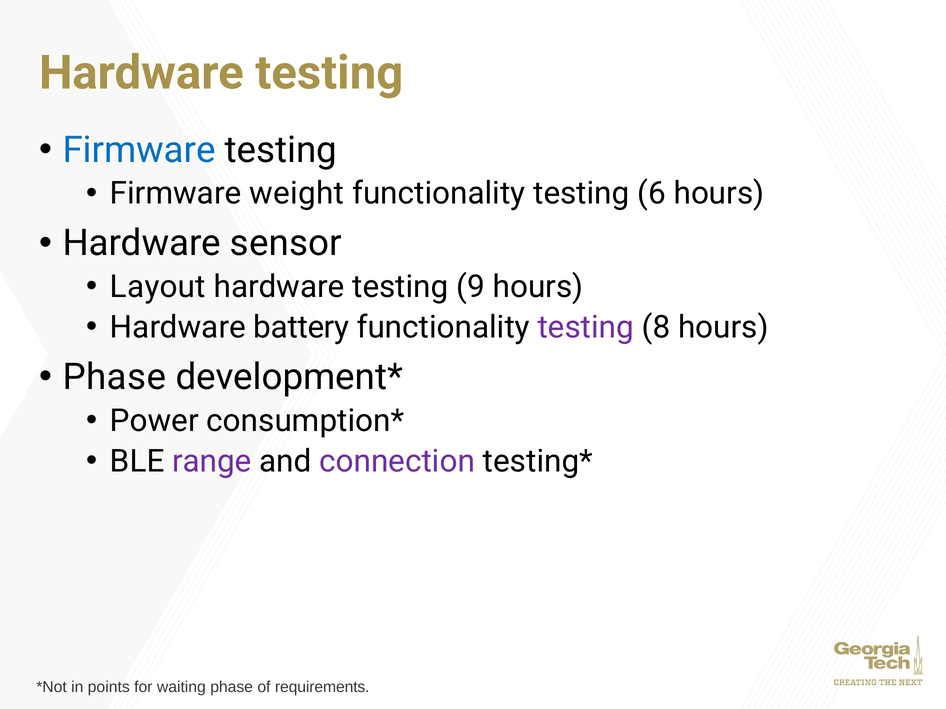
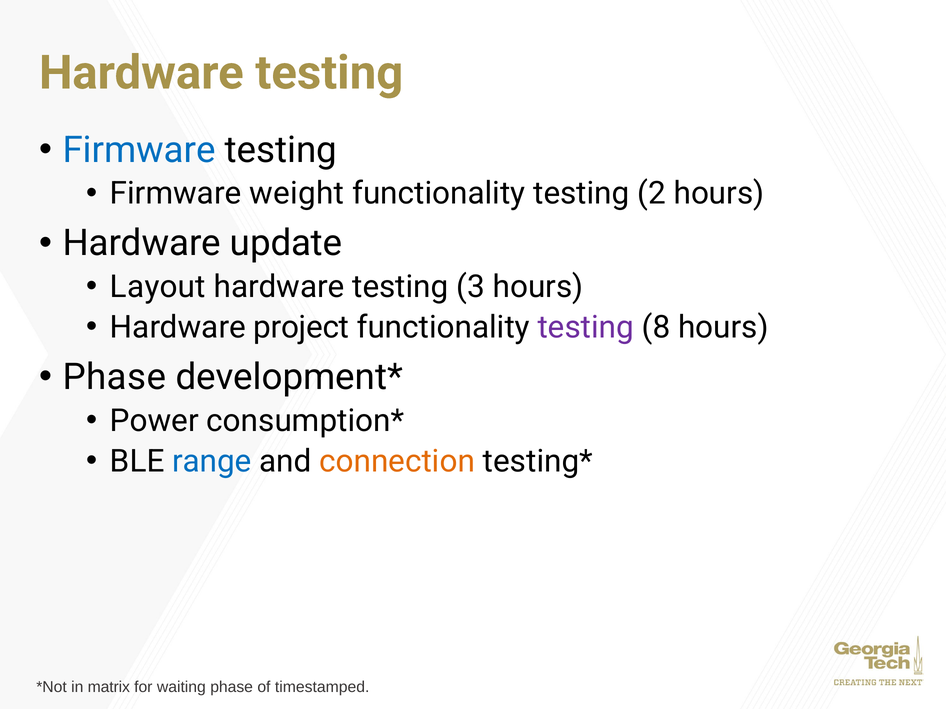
6: 6 -> 2 (652, 194)
sensor: sensor -> update (286, 243)
9: 9 -> 3 (471, 287)
battery: battery -> project (301, 328)
range colour: purple -> blue (212, 462)
connection colour: purple -> orange (397, 462)
points: points -> matrix (109, 687)
requirements: requirements -> timestamped (322, 687)
